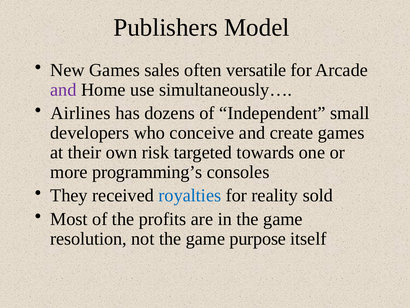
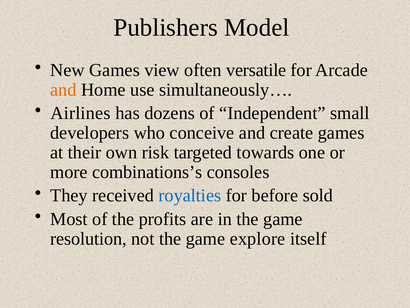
sales: sales -> view (162, 70)
and colour: purple -> orange (63, 90)
programming’s: programming’s -> combinations’s (147, 172)
reality: reality -> before (275, 195)
purpose: purpose -> explore (258, 238)
